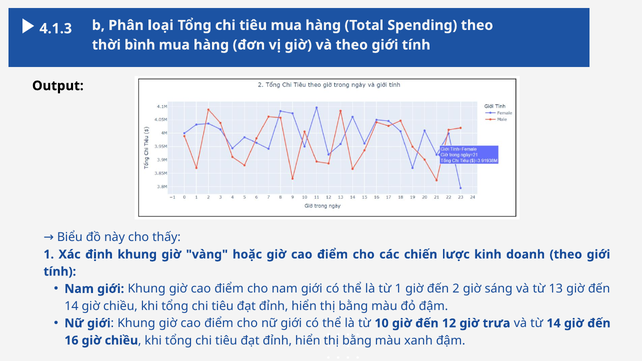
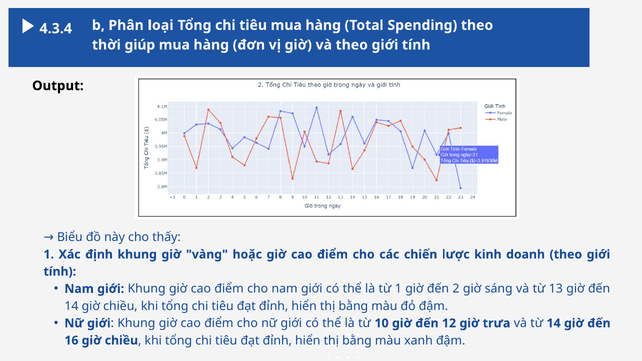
4.1.3: 4.1.3 -> 4.3.4 (56, 29)
bình: bình -> giúp (140, 45)
